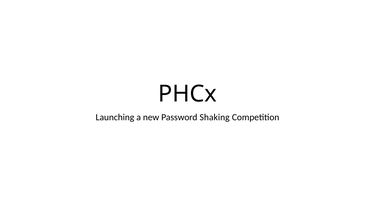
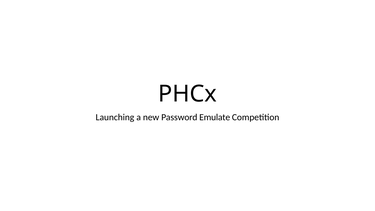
Shaking: Shaking -> Emulate (215, 117)
